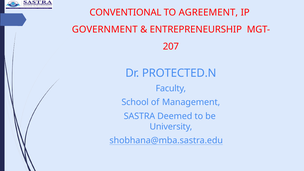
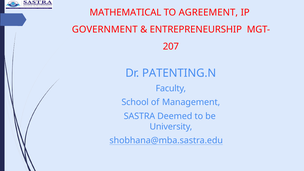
CONVENTIONAL: CONVENTIONAL -> MATHEMATICAL (125, 12)
PROTECTED.N: PROTECTED.N -> PATENTING.N (179, 73)
